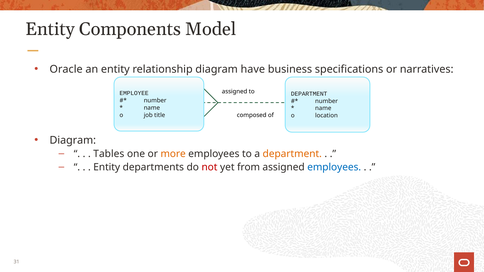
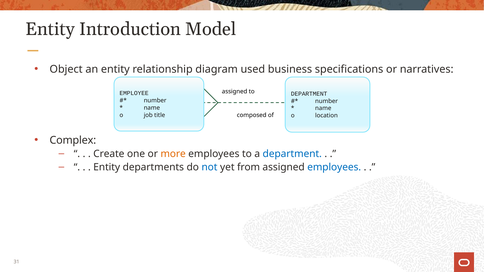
Components: Components -> Introduction (130, 29)
Oracle: Oracle -> Object (66, 69)
have: have -> used (253, 69)
Diagram: Diagram -> Complex (73, 140)
Tables: Tables -> Create (109, 154)
department colour: orange -> blue (292, 154)
not colour: red -> blue (209, 167)
